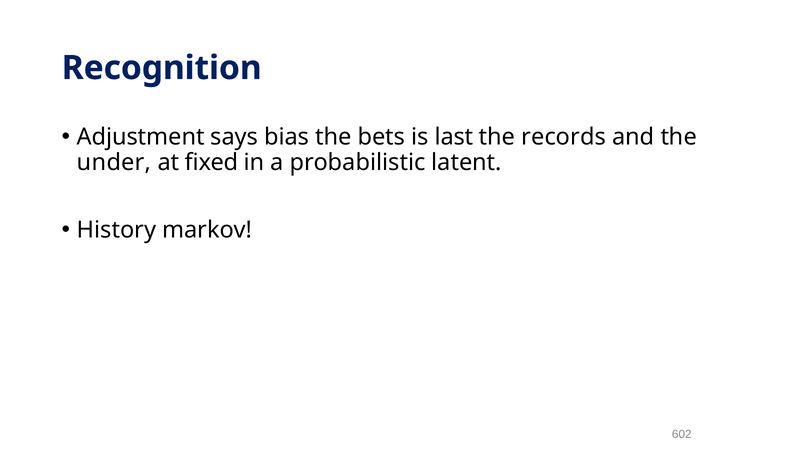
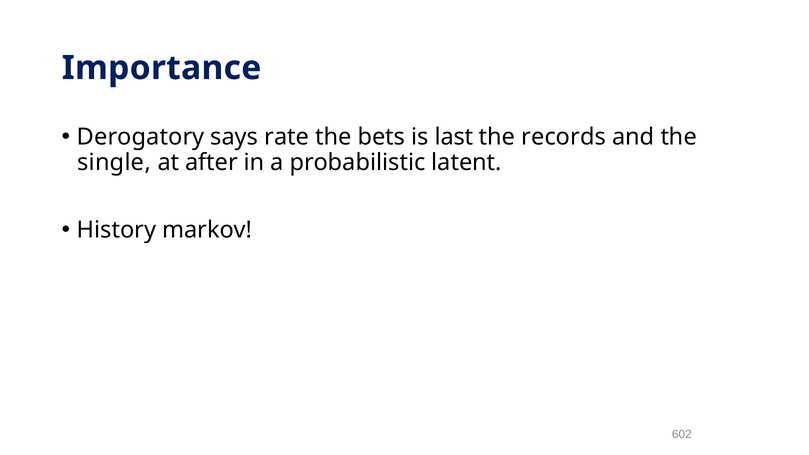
Recognition: Recognition -> Importance (162, 68)
Adjustment: Adjustment -> Derogatory (141, 137)
bias: bias -> rate (287, 137)
under: under -> single (114, 162)
fixed: fixed -> after (212, 162)
